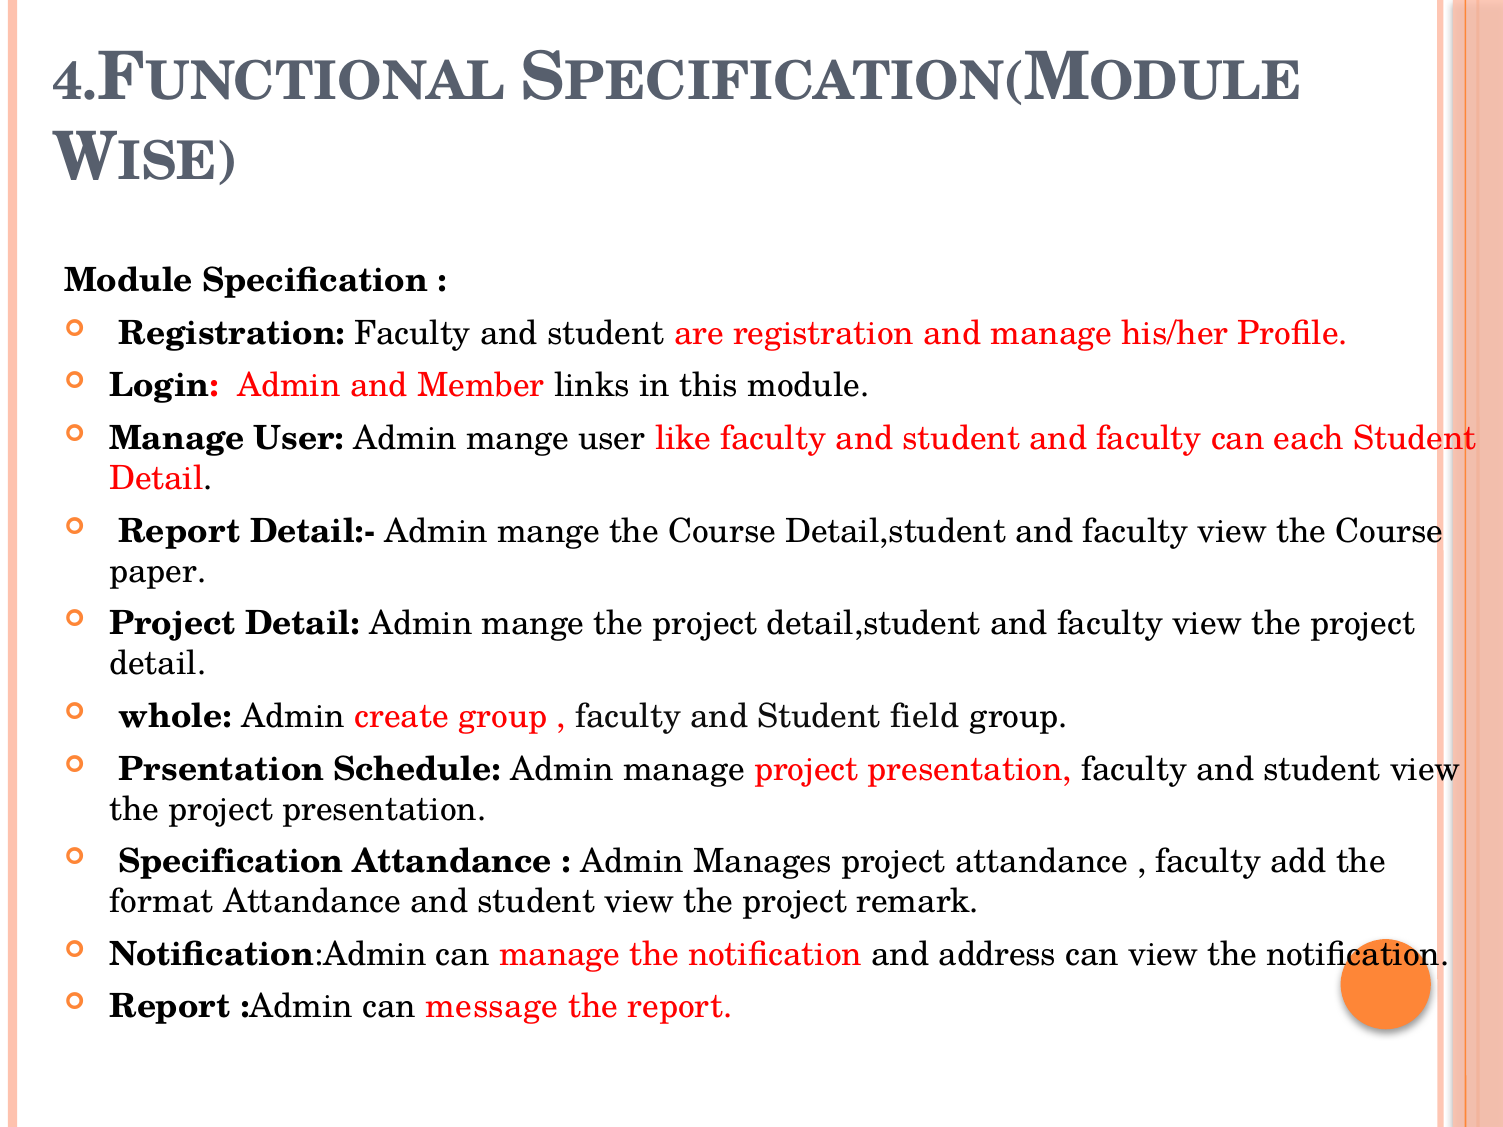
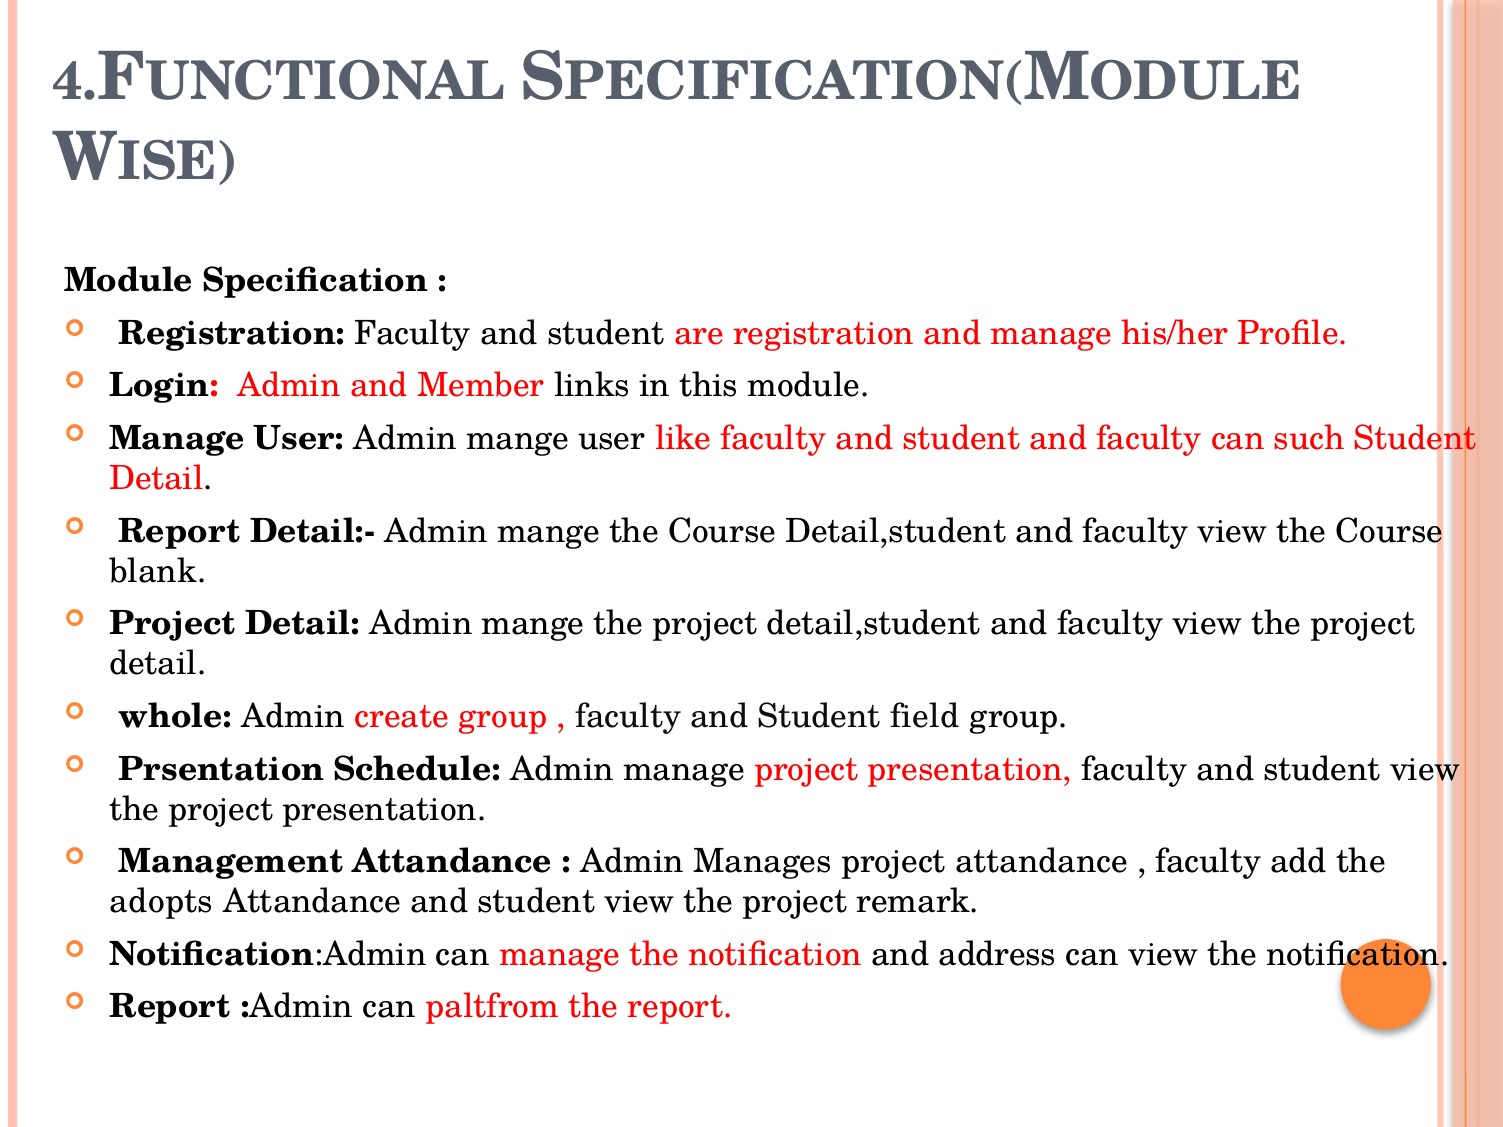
each: each -> such (1309, 439)
paper: paper -> blank (158, 571)
Specification: Specification -> Management (231, 862)
format: format -> adopts (162, 902)
message: message -> paltfrom (492, 1007)
